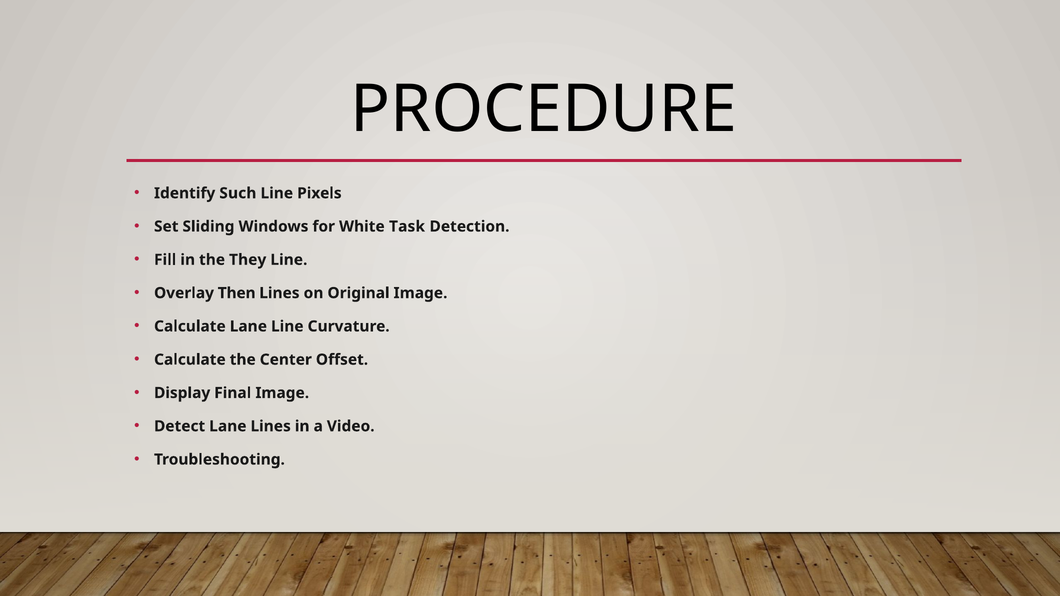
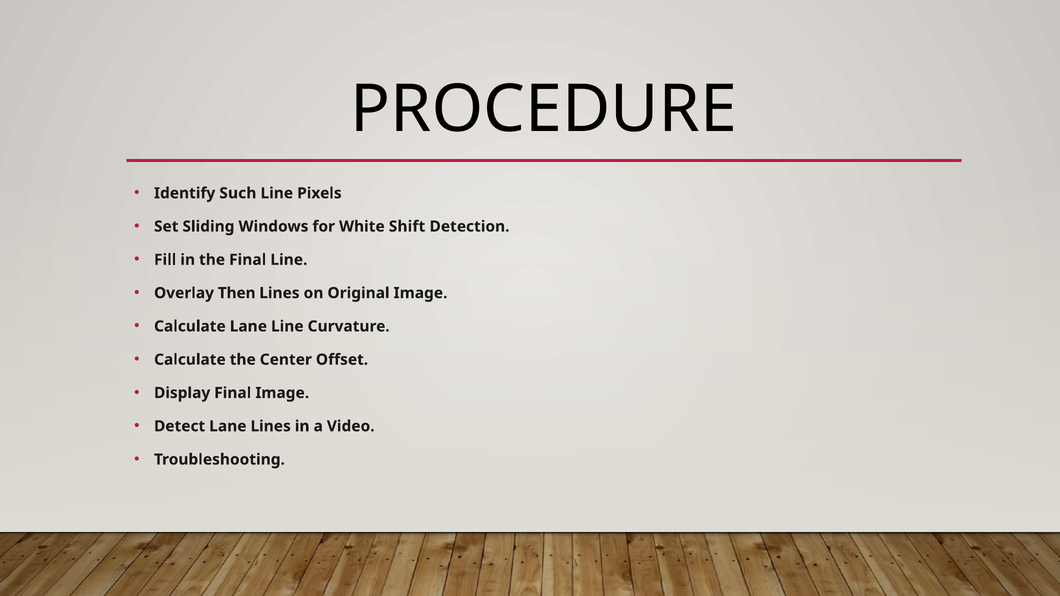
Task: Task -> Shift (407, 227)
the They: They -> Final (248, 260)
